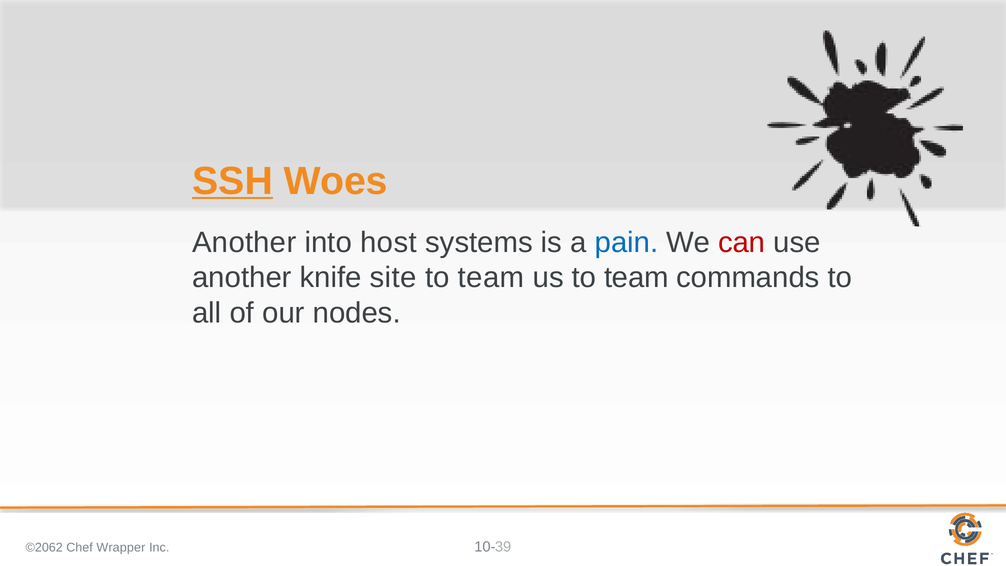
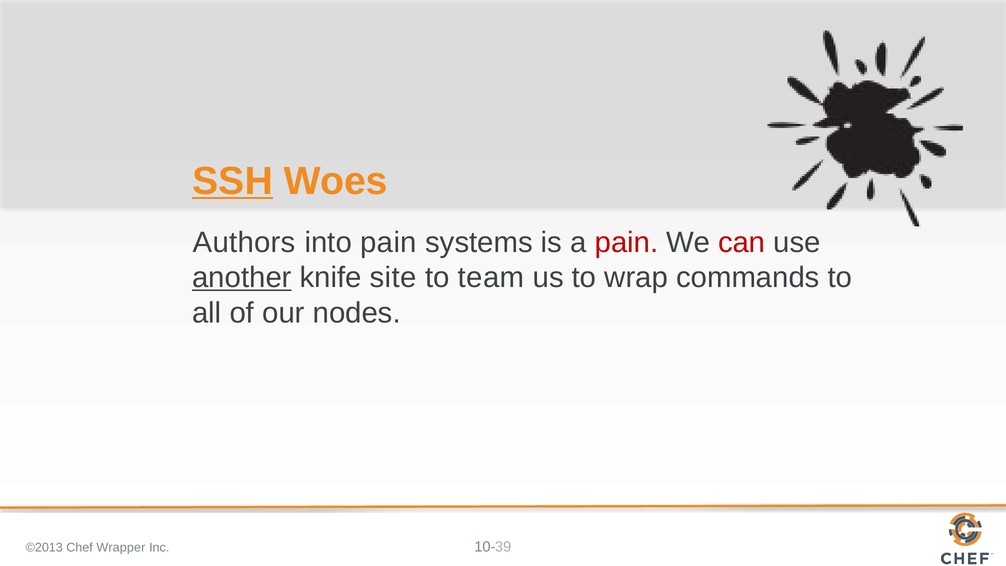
Another: Another -> Authors (244, 242)
into host: host -> pain (388, 242)
pain colour: blue -> red (626, 242)
another underline: none -> present (242, 278)
us to team: team -> wrap (636, 278)
©2062: ©2062 -> ©2013 (44, 548)
